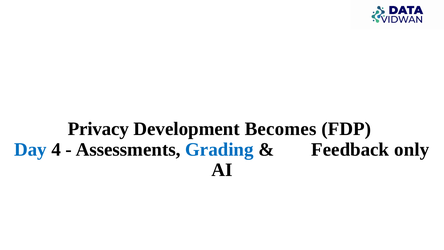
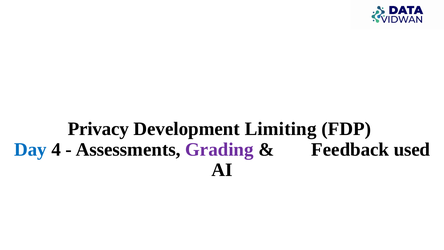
Becomes: Becomes -> Limiting (281, 129)
Grading colour: blue -> purple (219, 149)
only: only -> used (412, 149)
